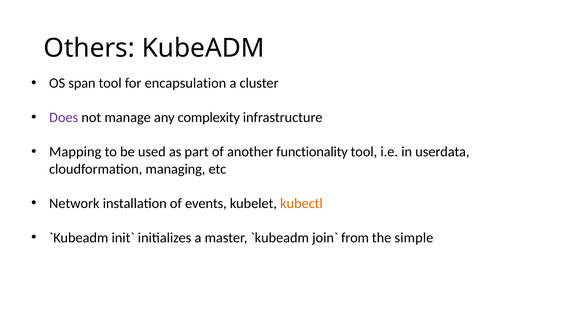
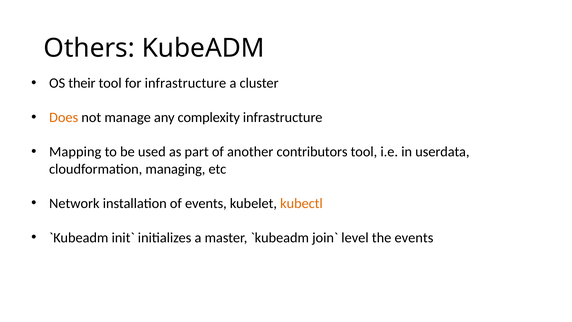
span: span -> their (82, 83)
for encapsulation: encapsulation -> infrastructure (185, 83)
Does colour: purple -> orange (64, 117)
functionality: functionality -> contributors (312, 152)
from: from -> level (355, 237)
the simple: simple -> events (414, 237)
